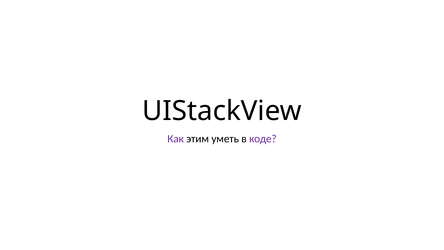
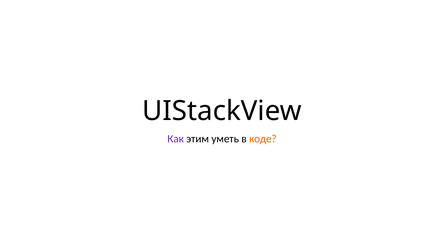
коде colour: purple -> orange (263, 139)
